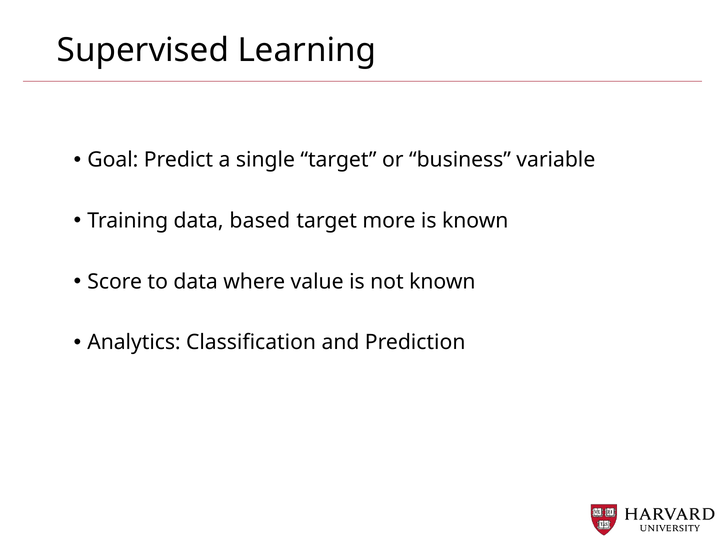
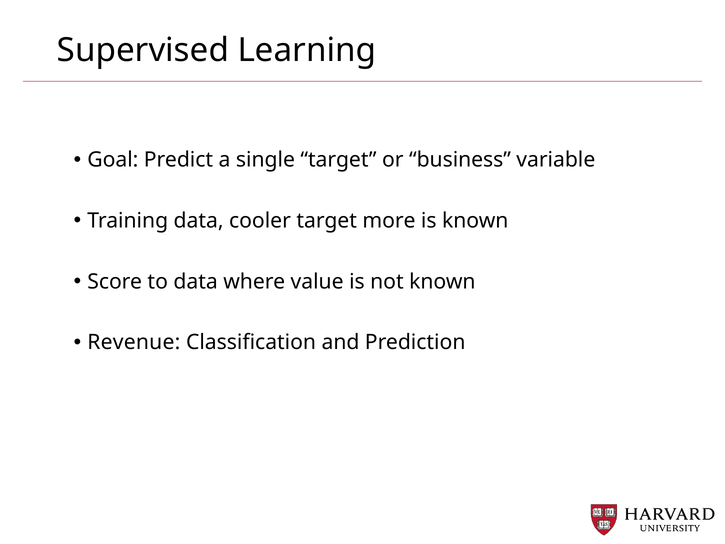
based: based -> cooler (260, 221)
Analytics: Analytics -> Revenue (134, 342)
